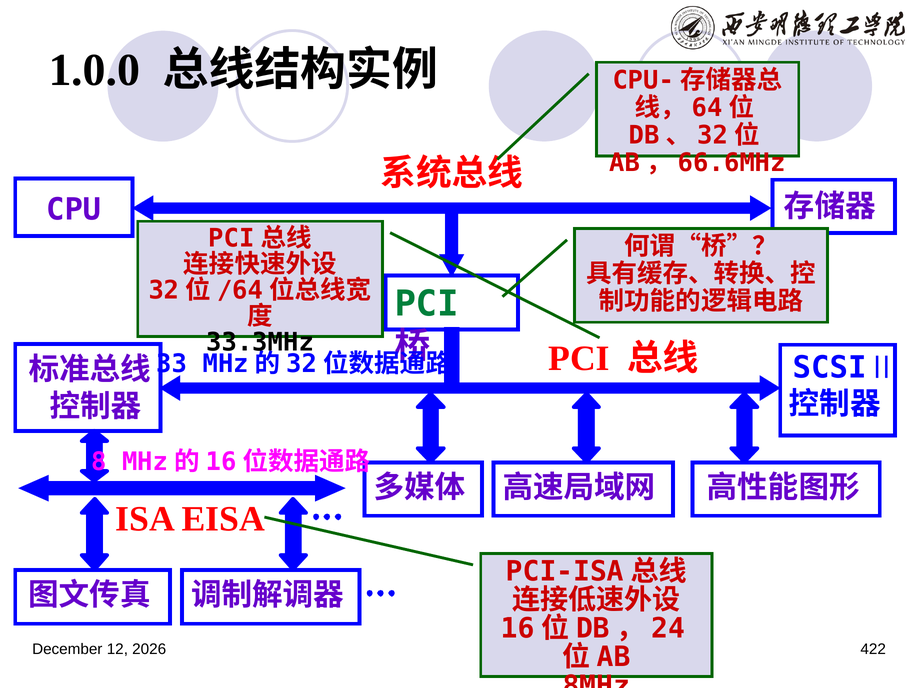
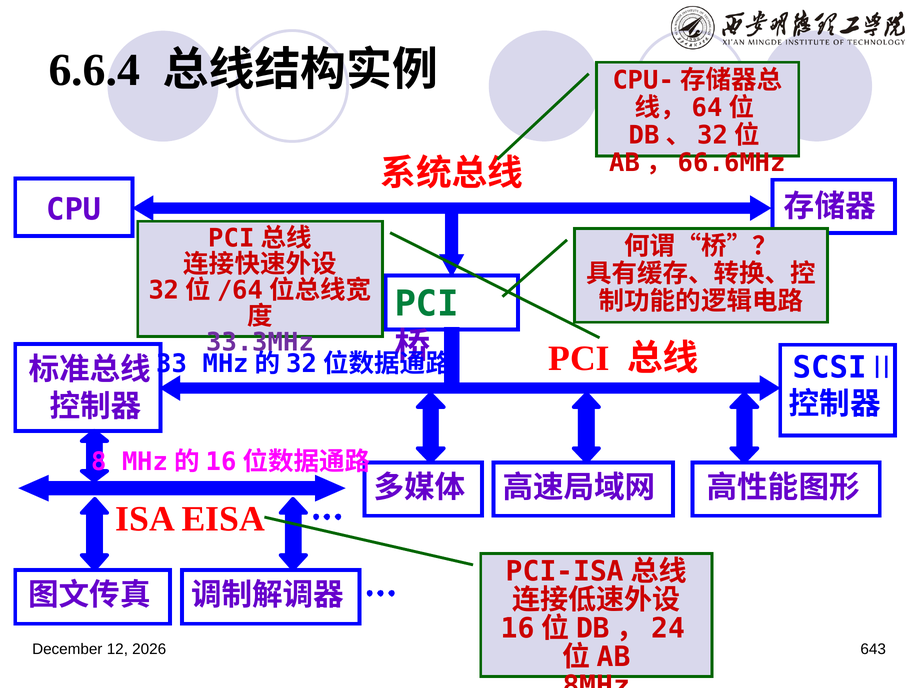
1.0.0: 1.0.0 -> 6.6.4 (94, 70)
33.3MHz colour: black -> purple (260, 342)
422: 422 -> 643 (873, 650)
